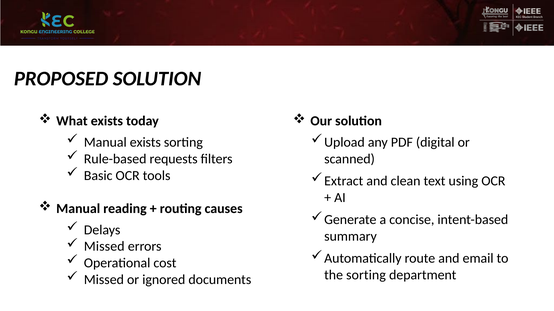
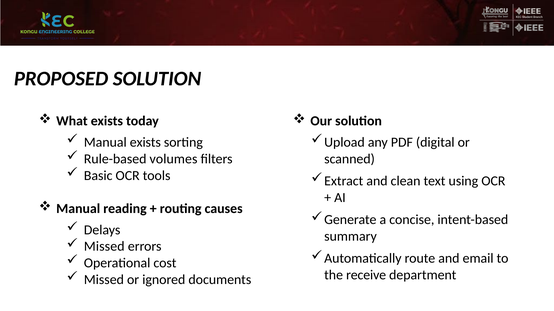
requests: requests -> volumes (173, 159)
the sorting: sorting -> receive (366, 276)
